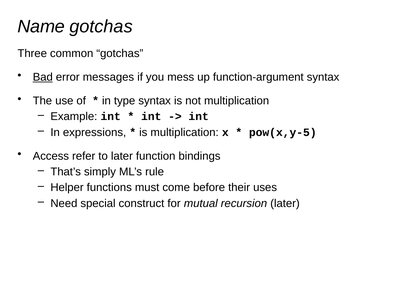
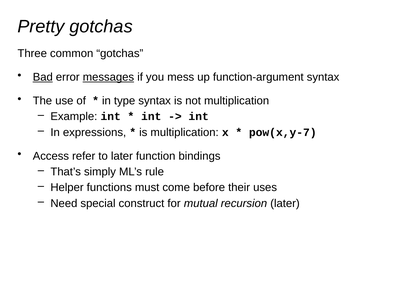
Name: Name -> Pretty (41, 27)
messages underline: none -> present (108, 77)
pow(x,y-5: pow(x,y-5 -> pow(x,y-7 (283, 132)
